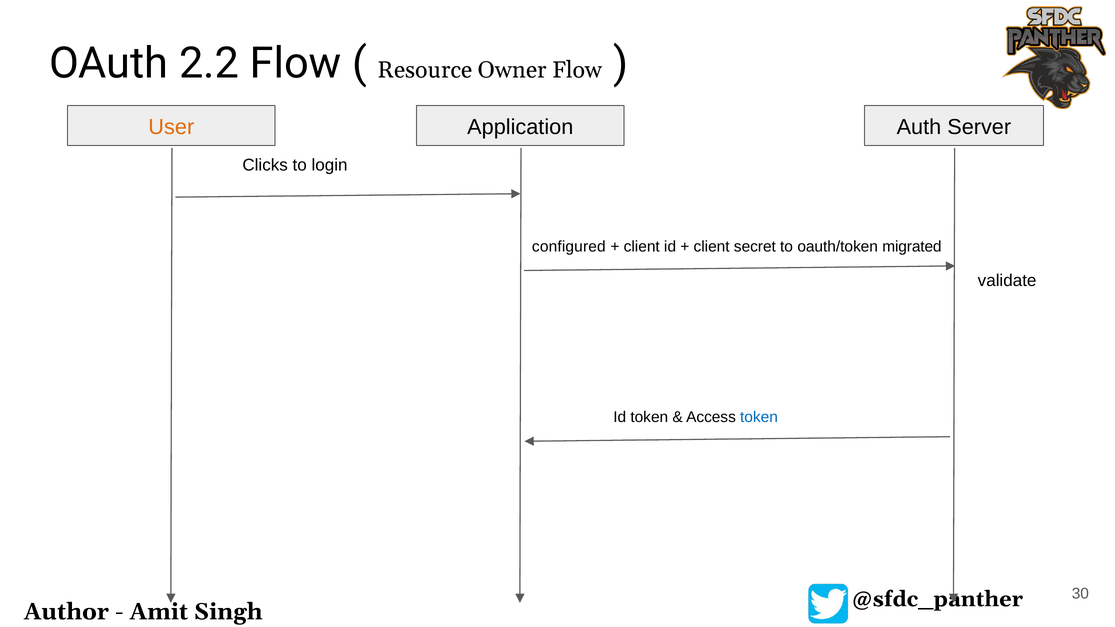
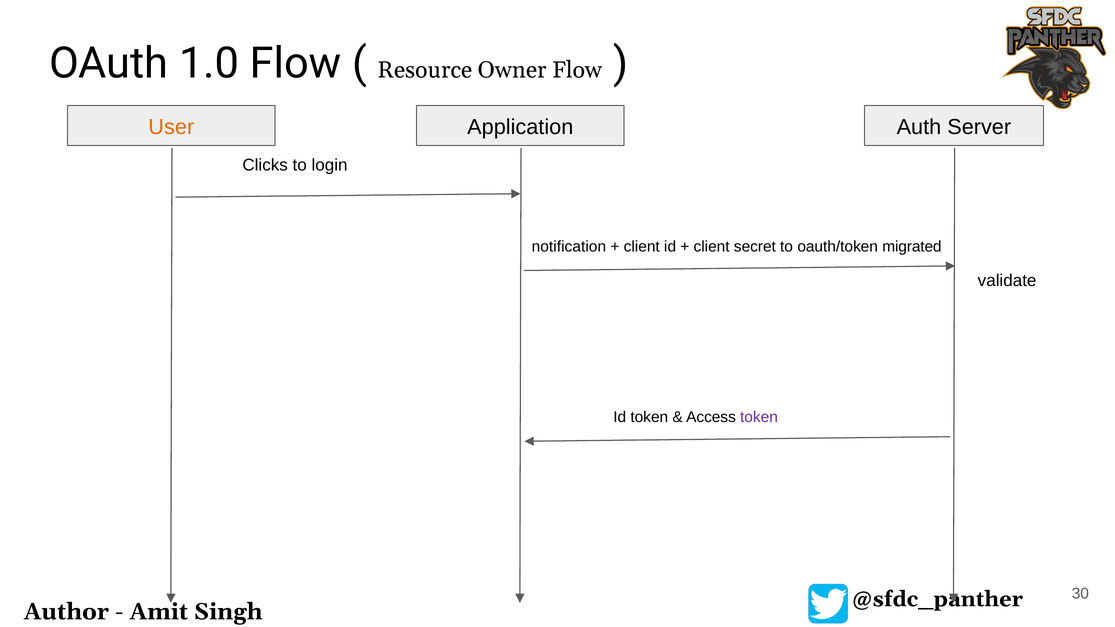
2.2: 2.2 -> 1.0 (209, 64)
configured: configured -> notification (569, 247)
token colour: blue -> purple (759, 417)
